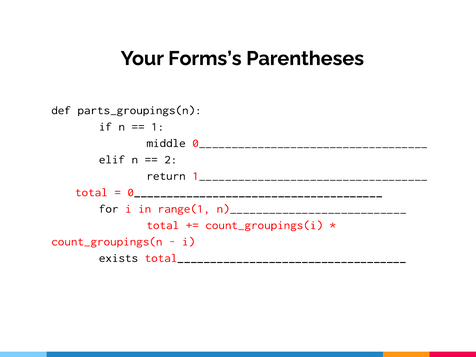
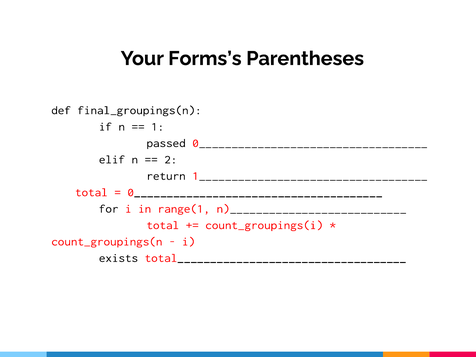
parts_groupings(n: parts_groupings(n -> final_groupings(n (140, 110)
middle: middle -> passed (166, 143)
